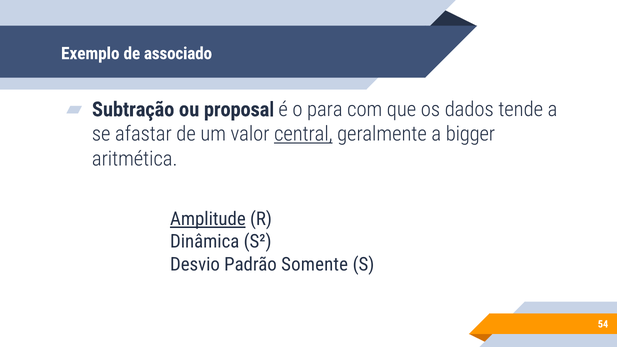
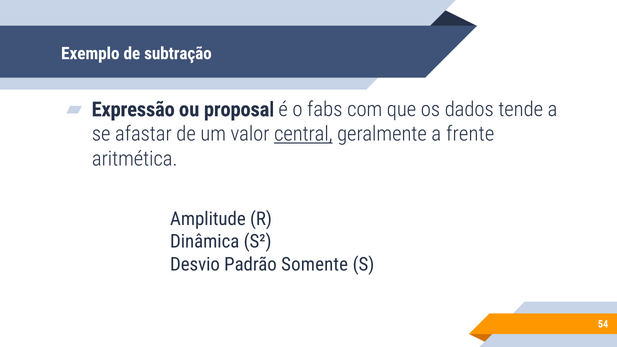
associado: associado -> subtração (178, 54)
Subtração: Subtração -> Expressão (133, 110)
para: para -> fabs (325, 110)
bigger: bigger -> frente (470, 134)
Amplitude underline: present -> none (208, 219)
